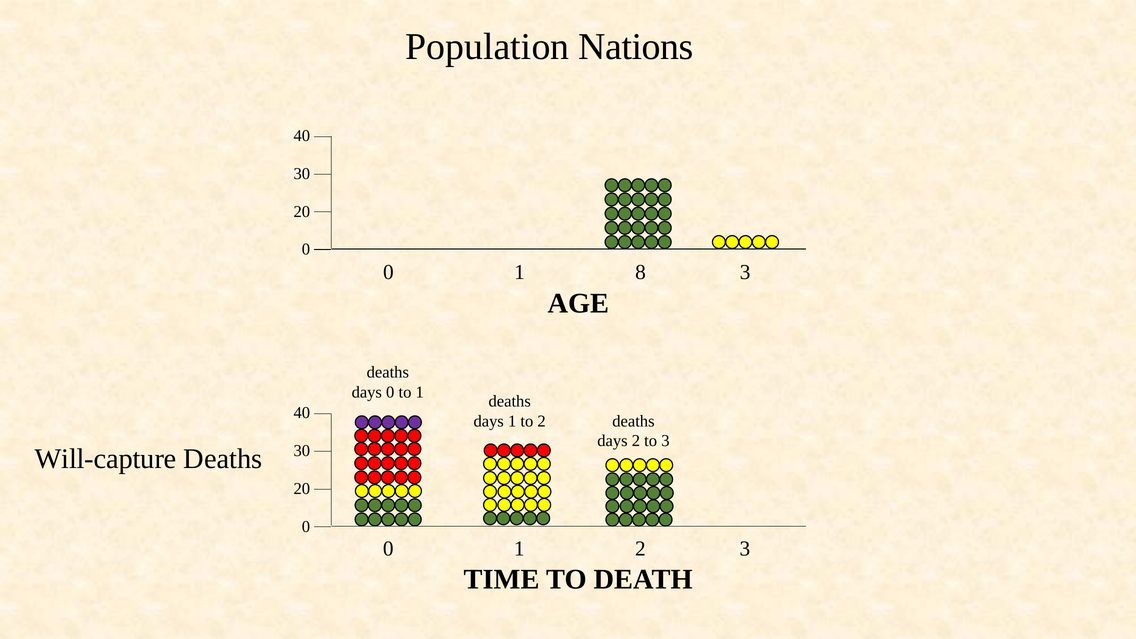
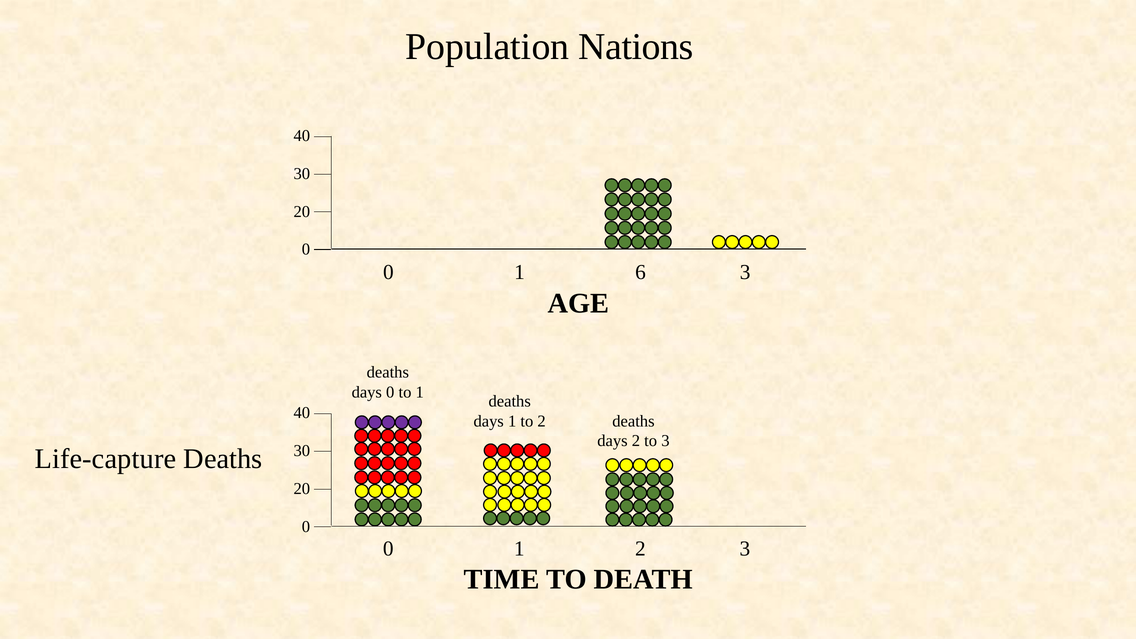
8: 8 -> 6 (641, 272)
Will-capture: Will-capture -> Life-capture (105, 459)
